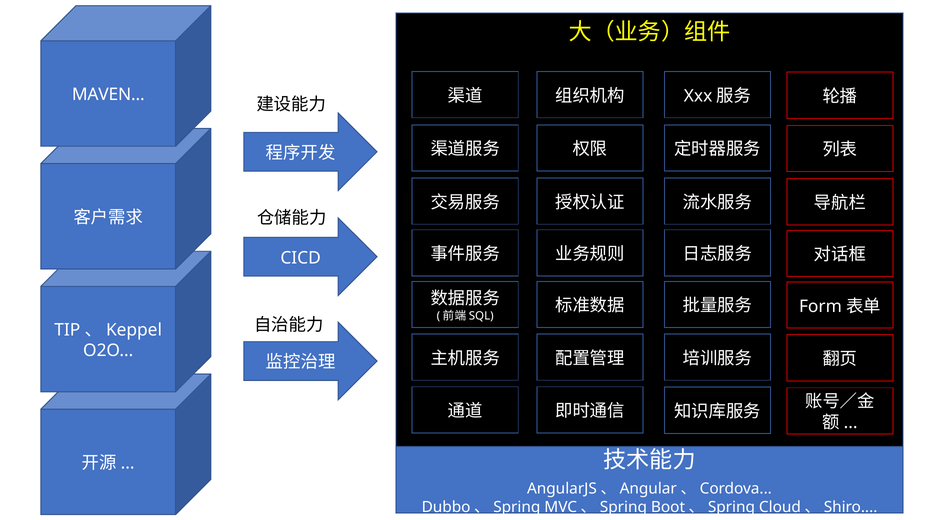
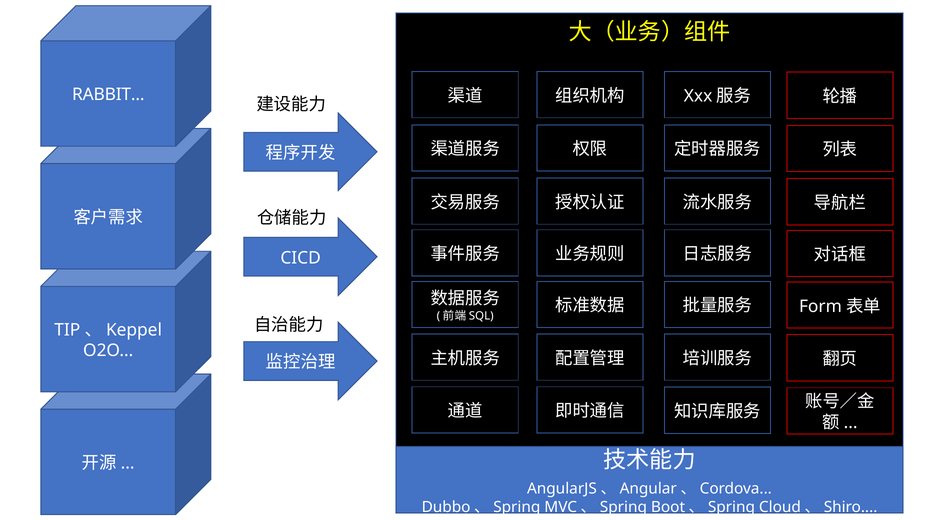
MAVEN: MAVEN -> RABBIT (108, 95)
